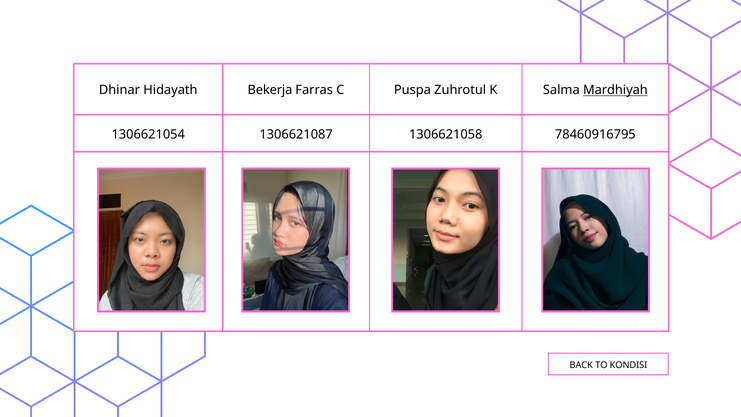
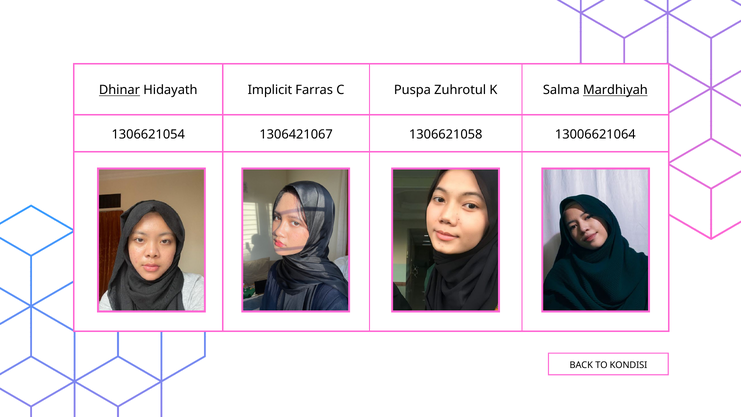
Dhinar underline: none -> present (119, 90)
Bekerja: Bekerja -> Implicit (270, 90)
1306621087: 1306621087 -> 1306421067 (296, 134)
78460916795: 78460916795 -> 13006621064 (595, 134)
